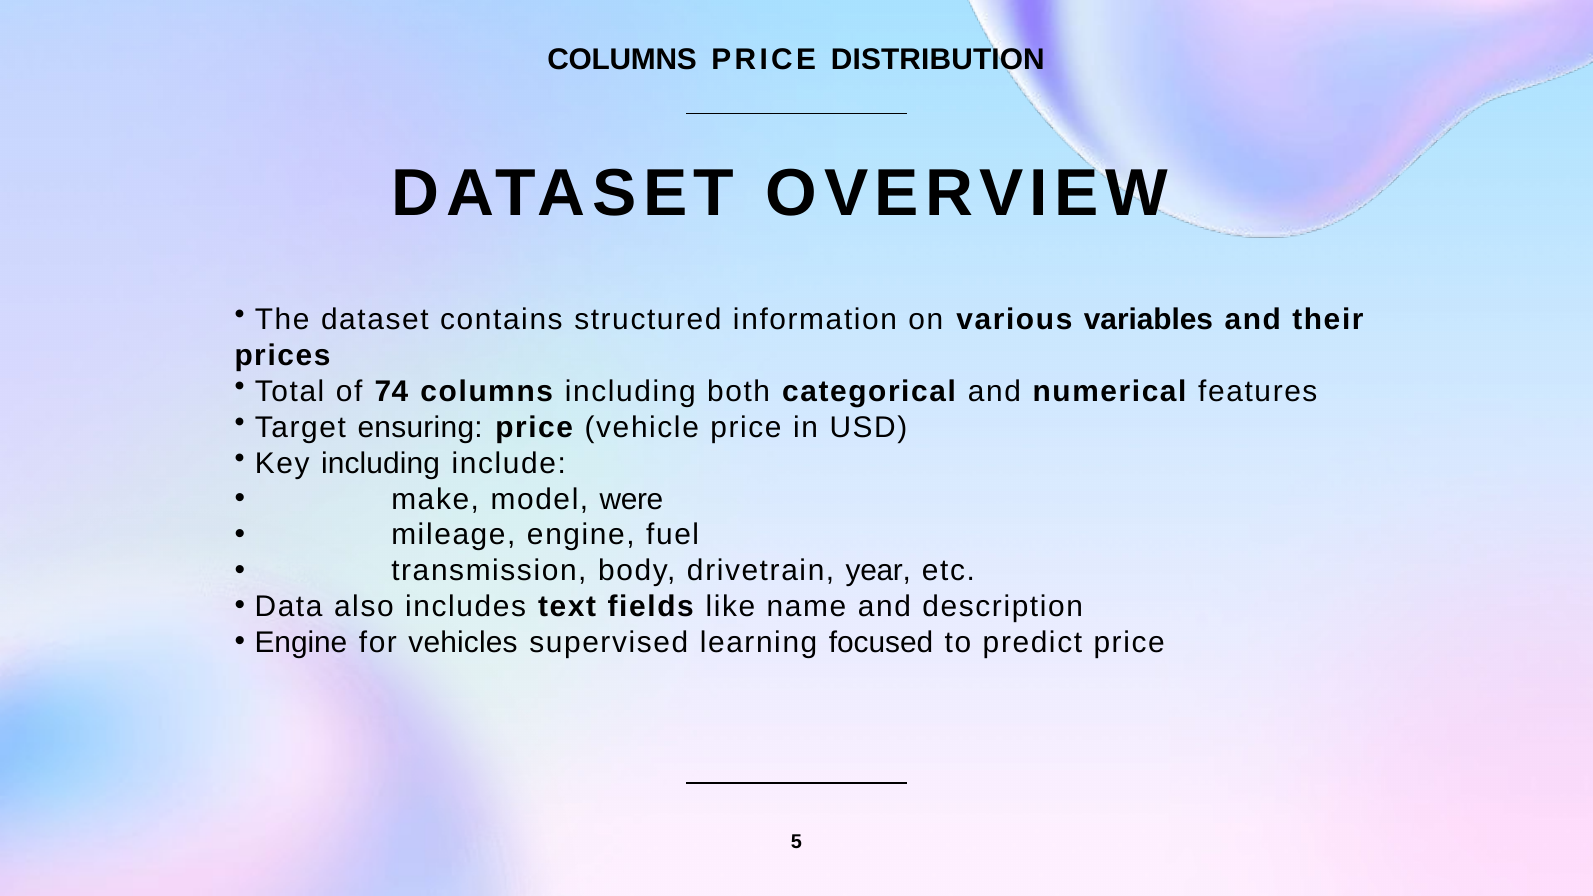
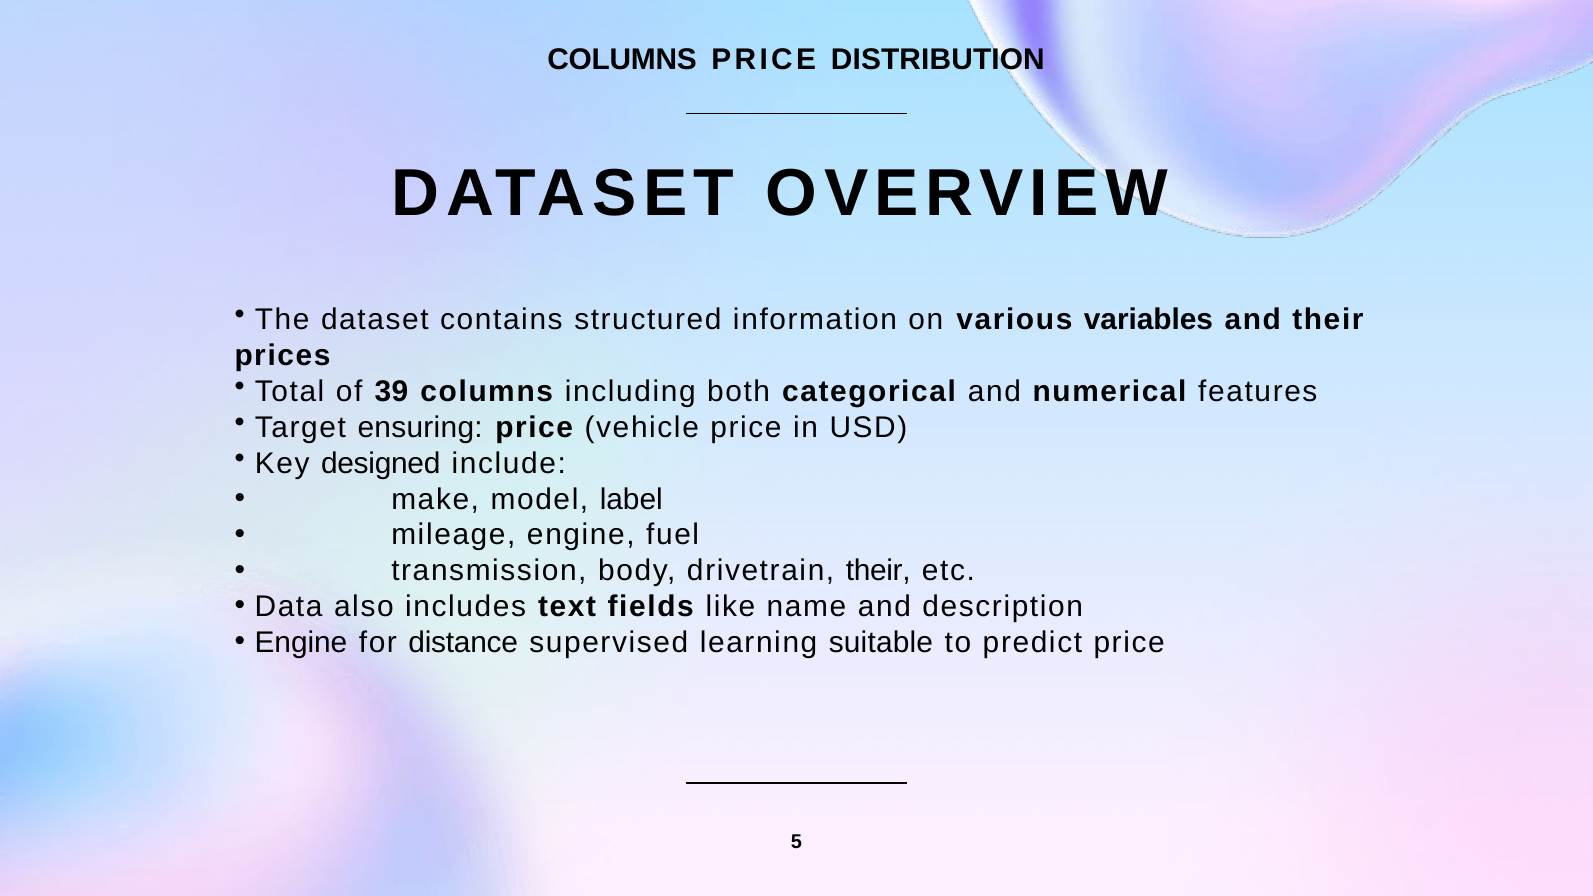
74: 74 -> 39 (391, 392)
Key including: including -> designed (381, 463)
were: were -> label (631, 499)
drivetrain year: year -> their (878, 571)
vehicles: vehicles -> distance (463, 643)
focused: focused -> suitable (881, 643)
